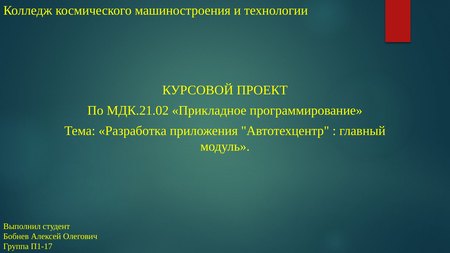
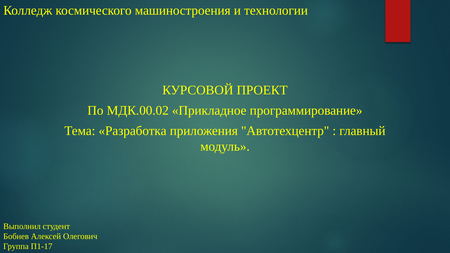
МДК.21.02: МДК.21.02 -> МДК.00.02 (138, 111)
